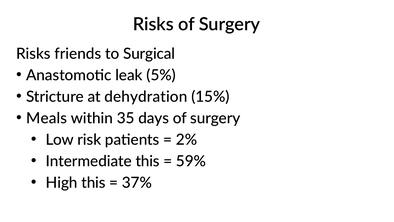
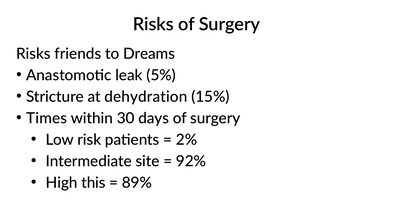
Surgical: Surgical -> Dreams (149, 54)
Meals: Meals -> Times (47, 118)
35: 35 -> 30 (126, 118)
Intermediate this: this -> site (148, 161)
59%: 59% -> 92% (191, 161)
37%: 37% -> 89% (137, 182)
